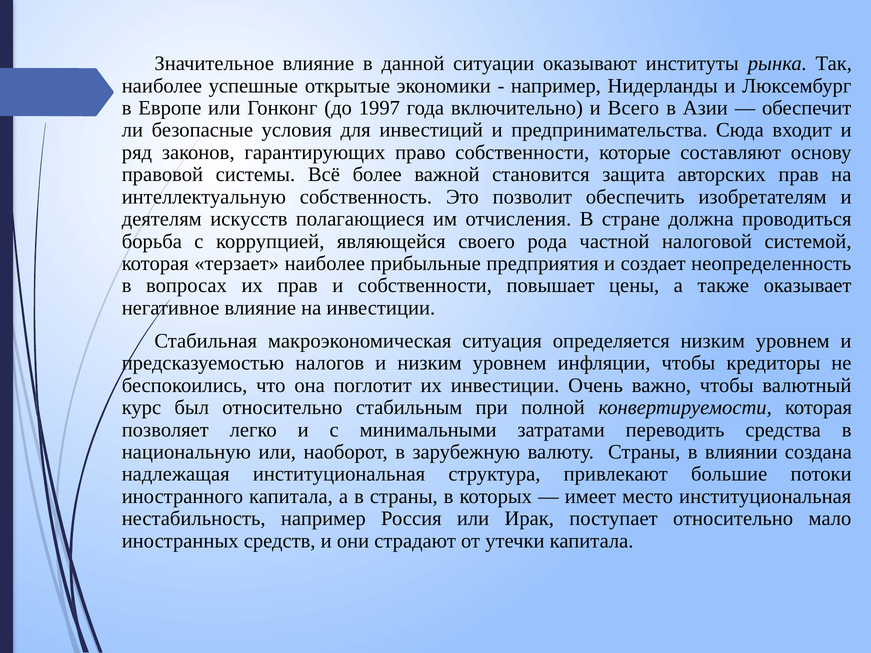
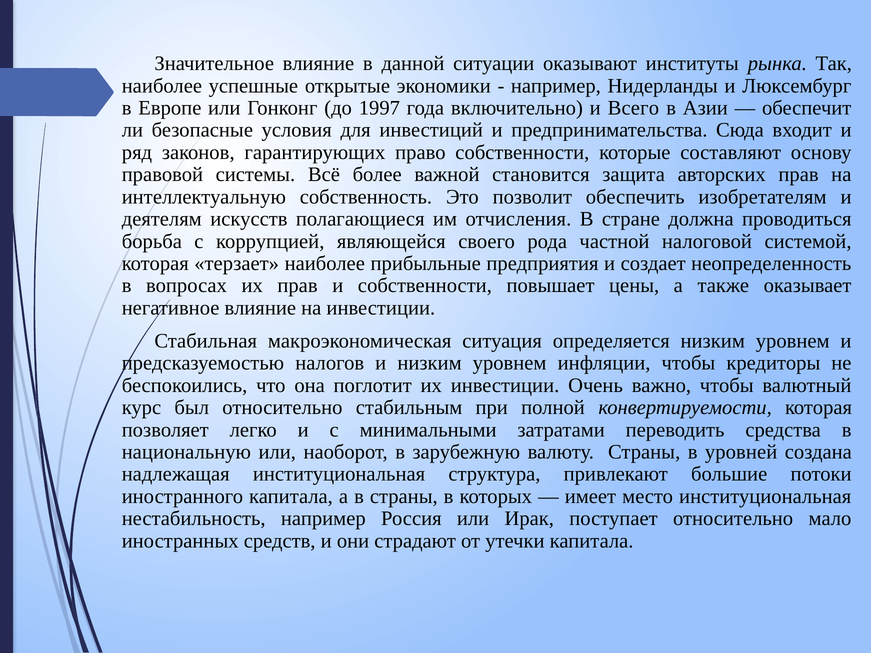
влиянии: влиянии -> уровней (741, 452)
